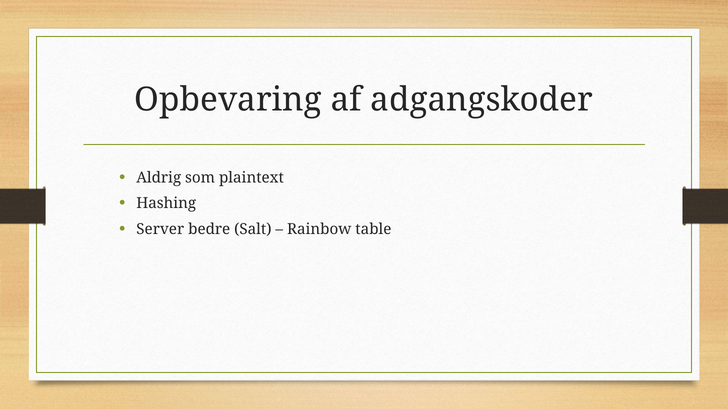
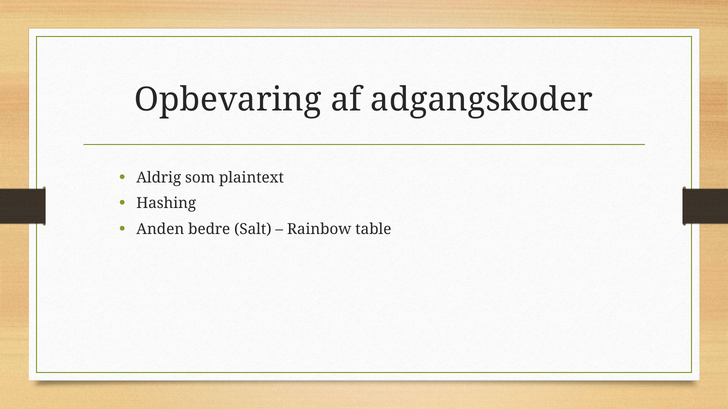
Server: Server -> Anden (160, 229)
